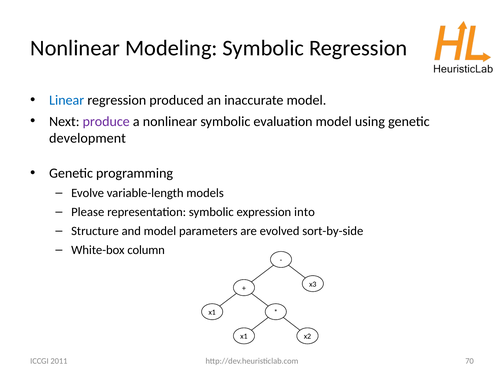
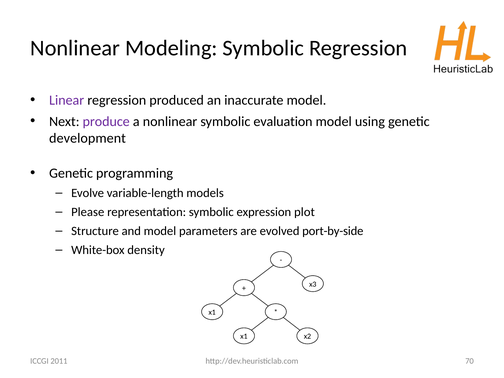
Linear colour: blue -> purple (67, 100)
into: into -> plot (304, 212)
sort-by-side: sort-by-side -> port-by-side (333, 231)
column: column -> density (146, 250)
